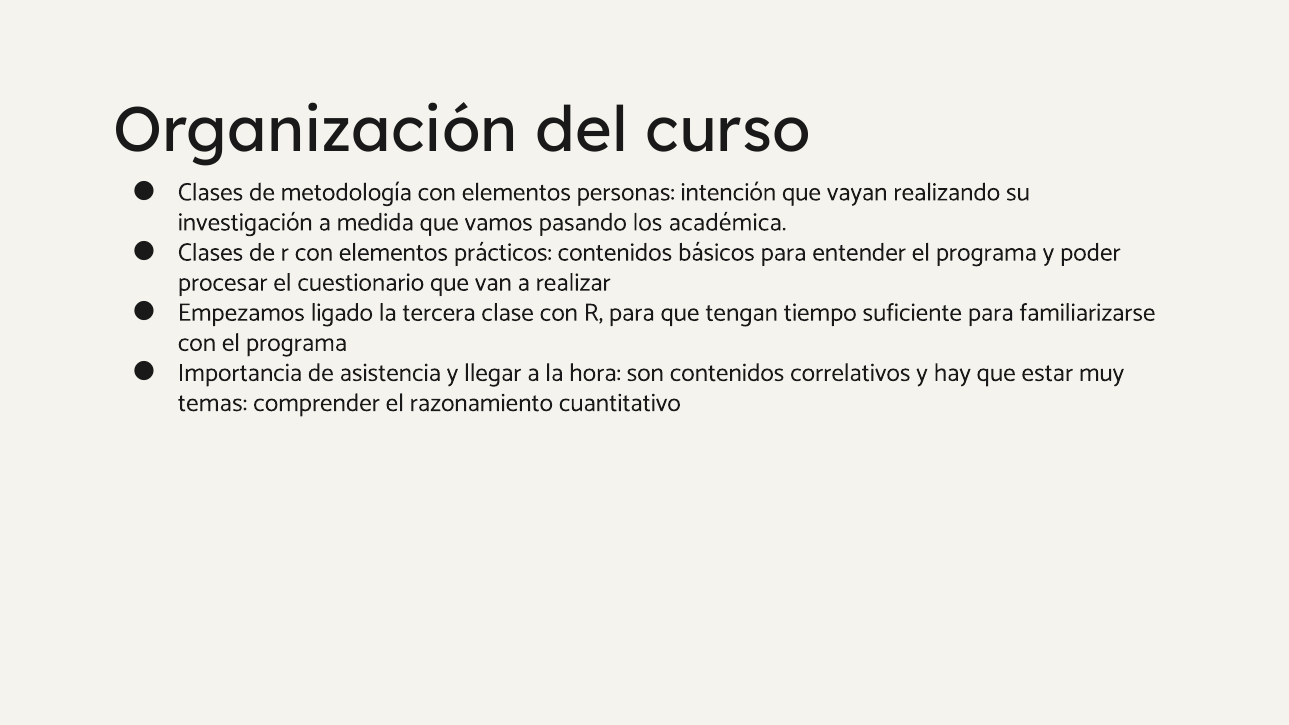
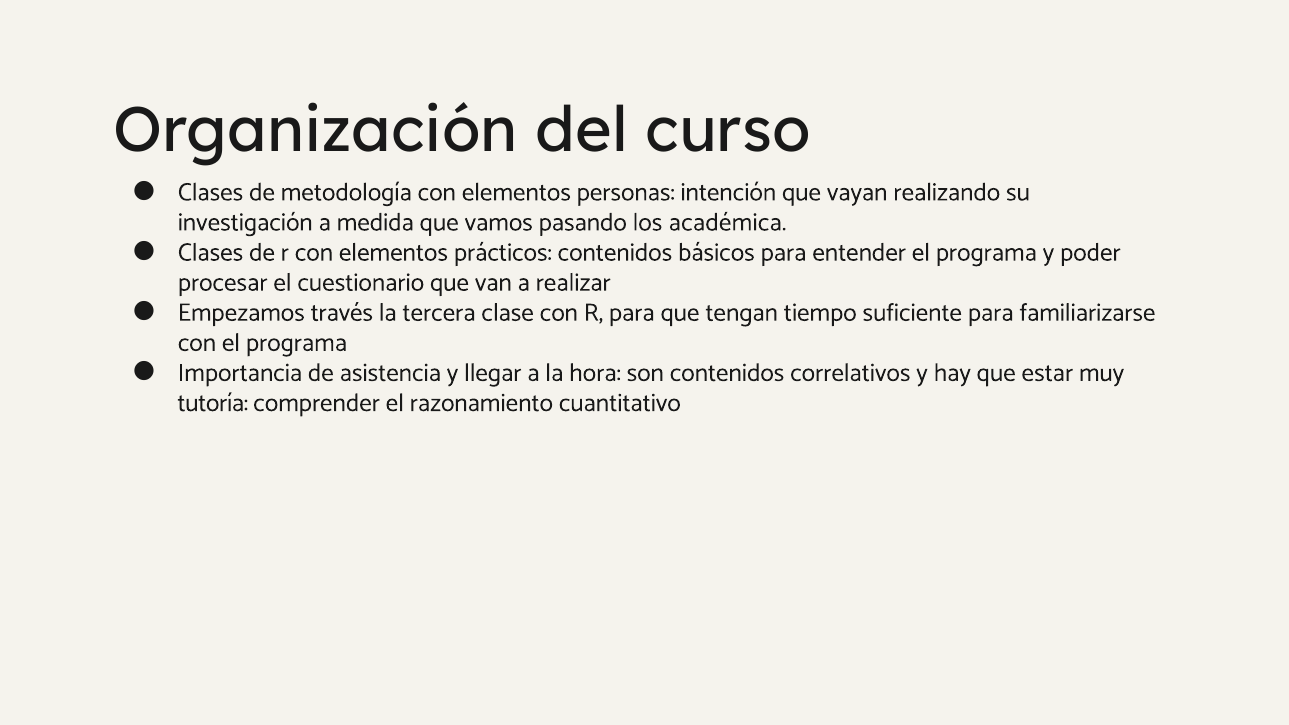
ligado: ligado -> través (342, 313)
temas: temas -> tutoría (213, 403)
